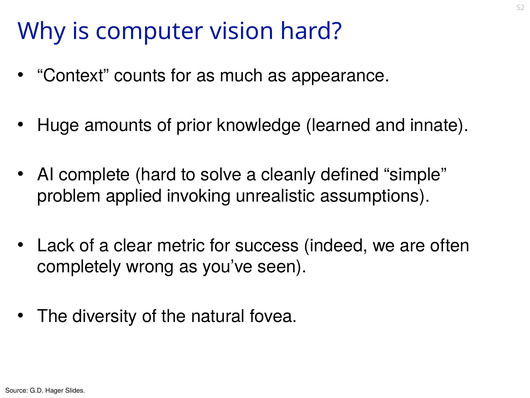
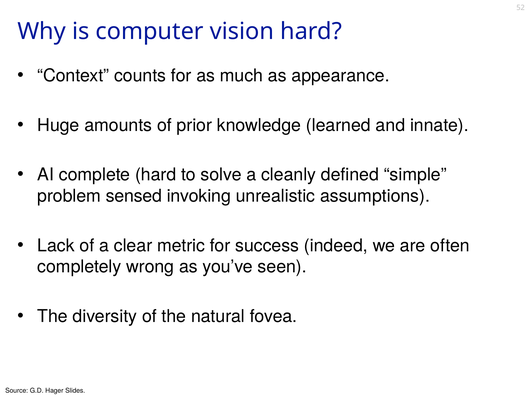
applied: applied -> sensed (134, 196)
